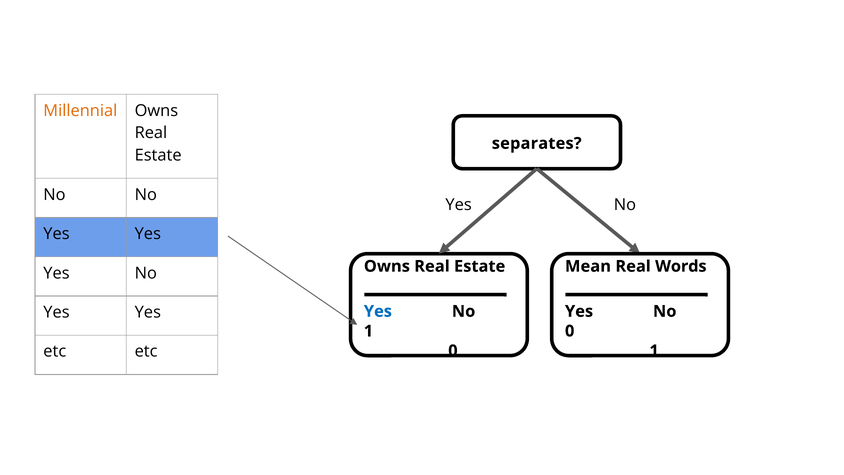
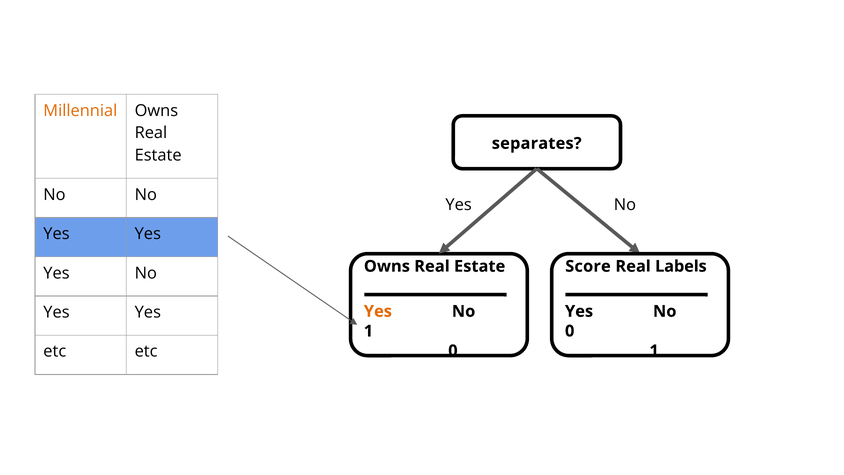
Mean: Mean -> Score (588, 266)
Words: Words -> Labels (681, 266)
Yes colour: blue -> orange (378, 311)
